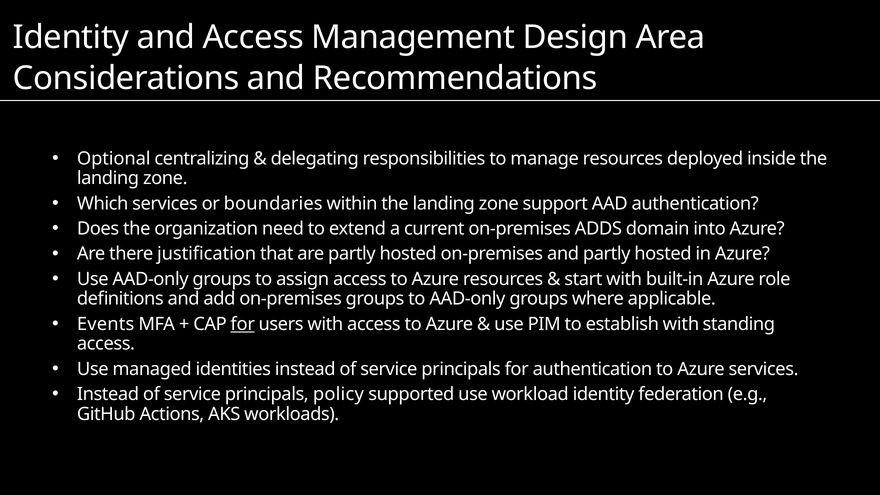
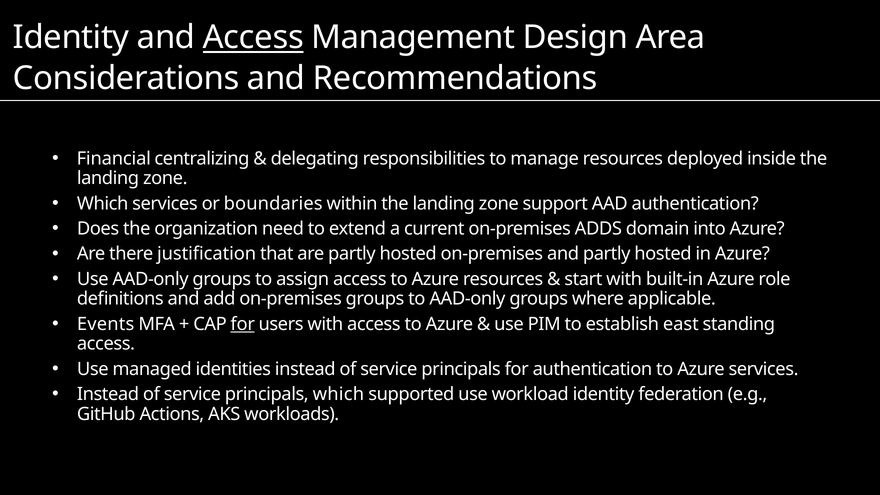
Access underline: none -> present (253, 38)
Optional: Optional -> Financial (114, 159)
establish with: with -> east (681, 324)
principals policy: policy -> which (338, 394)
